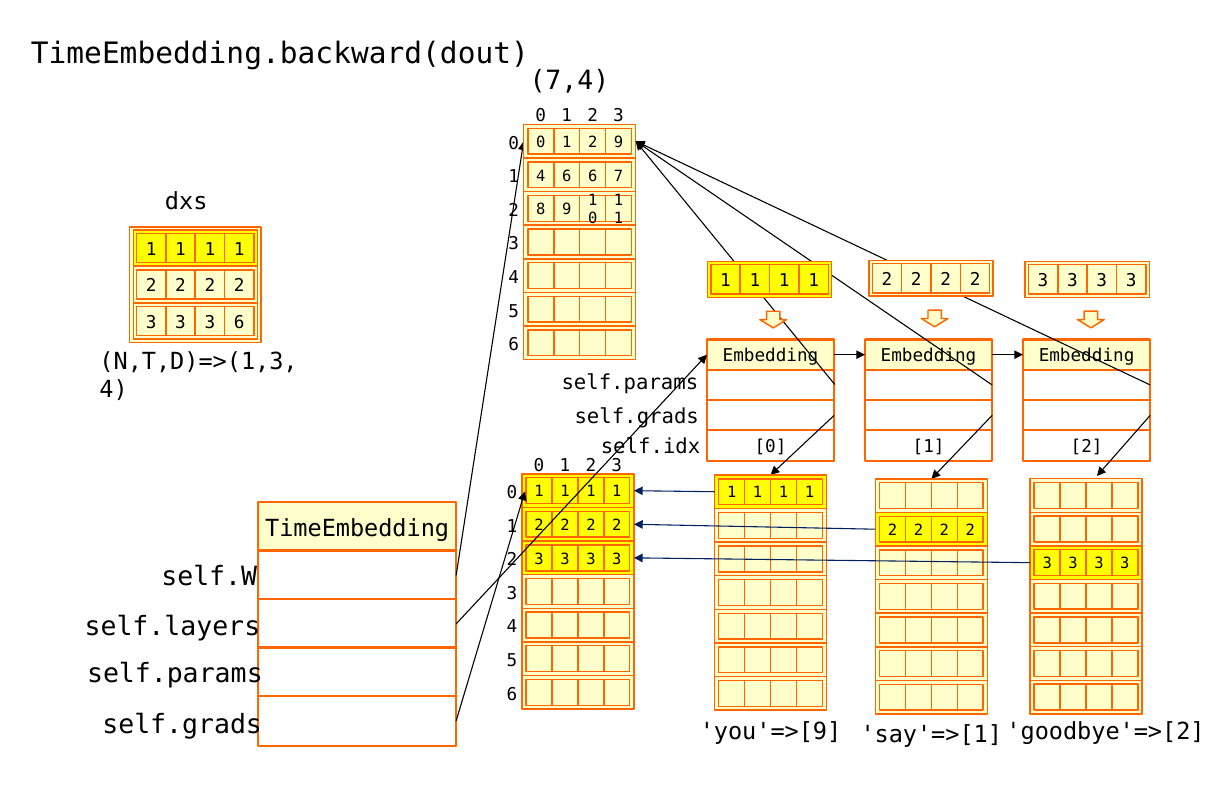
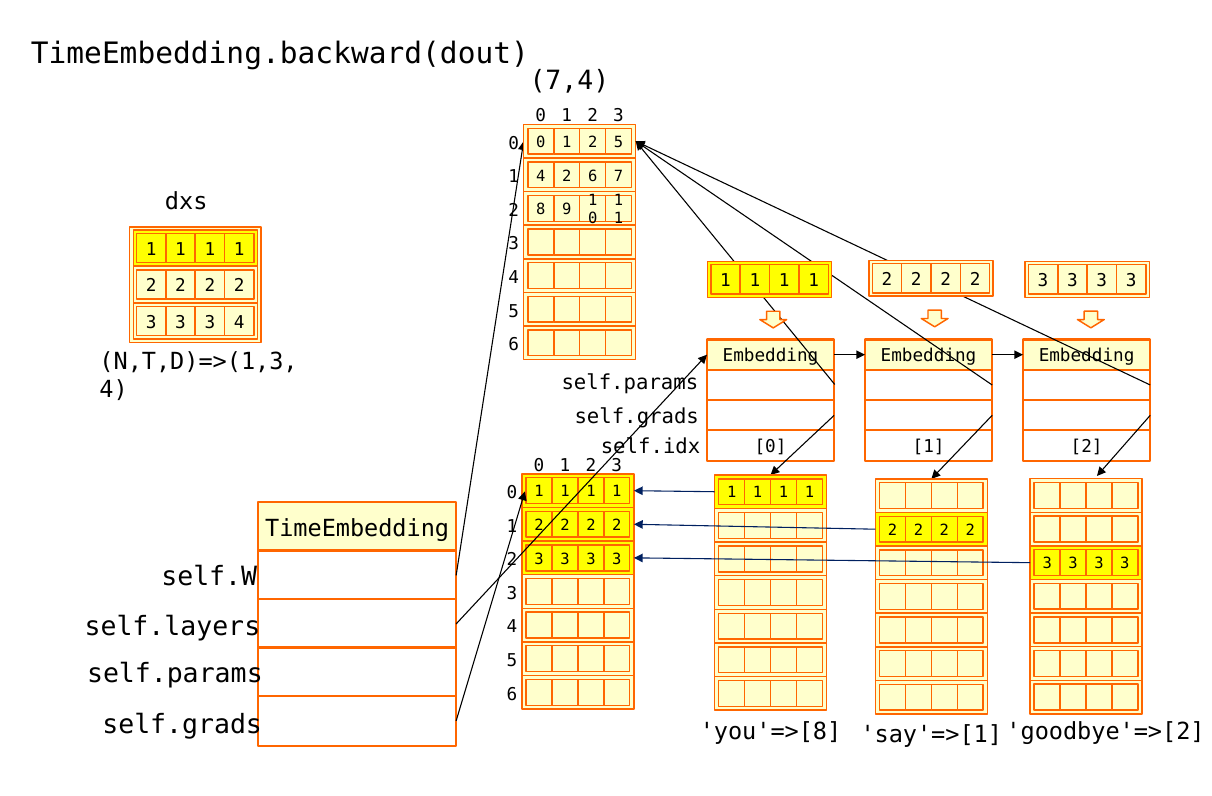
2 9: 9 -> 5 (619, 142)
4 6: 6 -> 2 (567, 176)
3 3 6: 6 -> 4 (239, 322)
you'=>[9: you'=>[9 -> you'=>[8 (771, 732)
